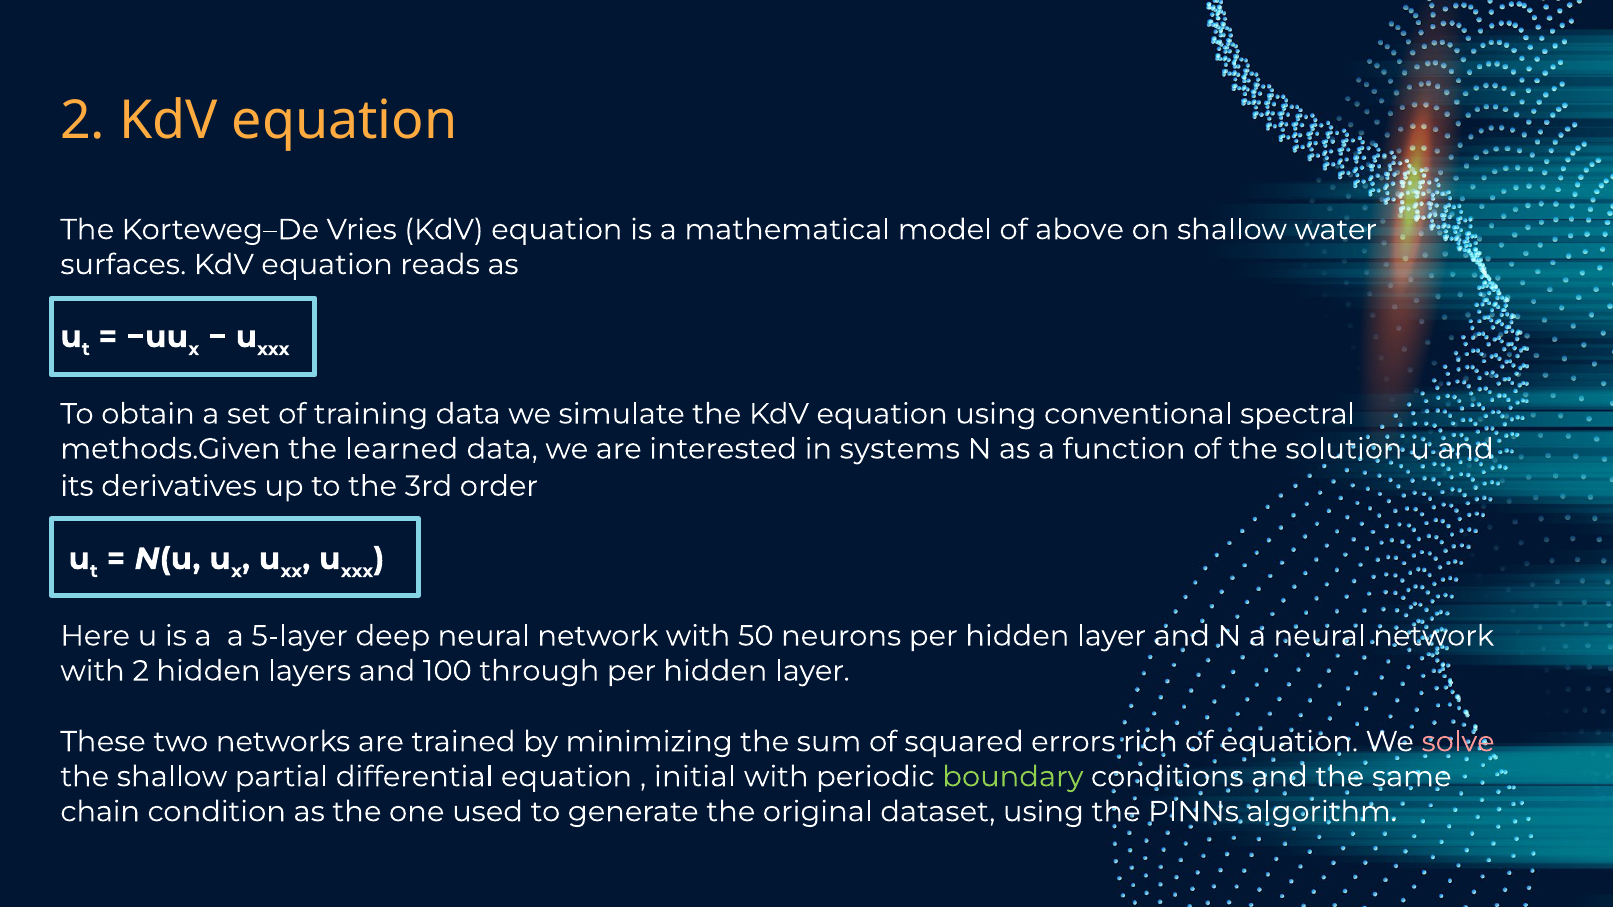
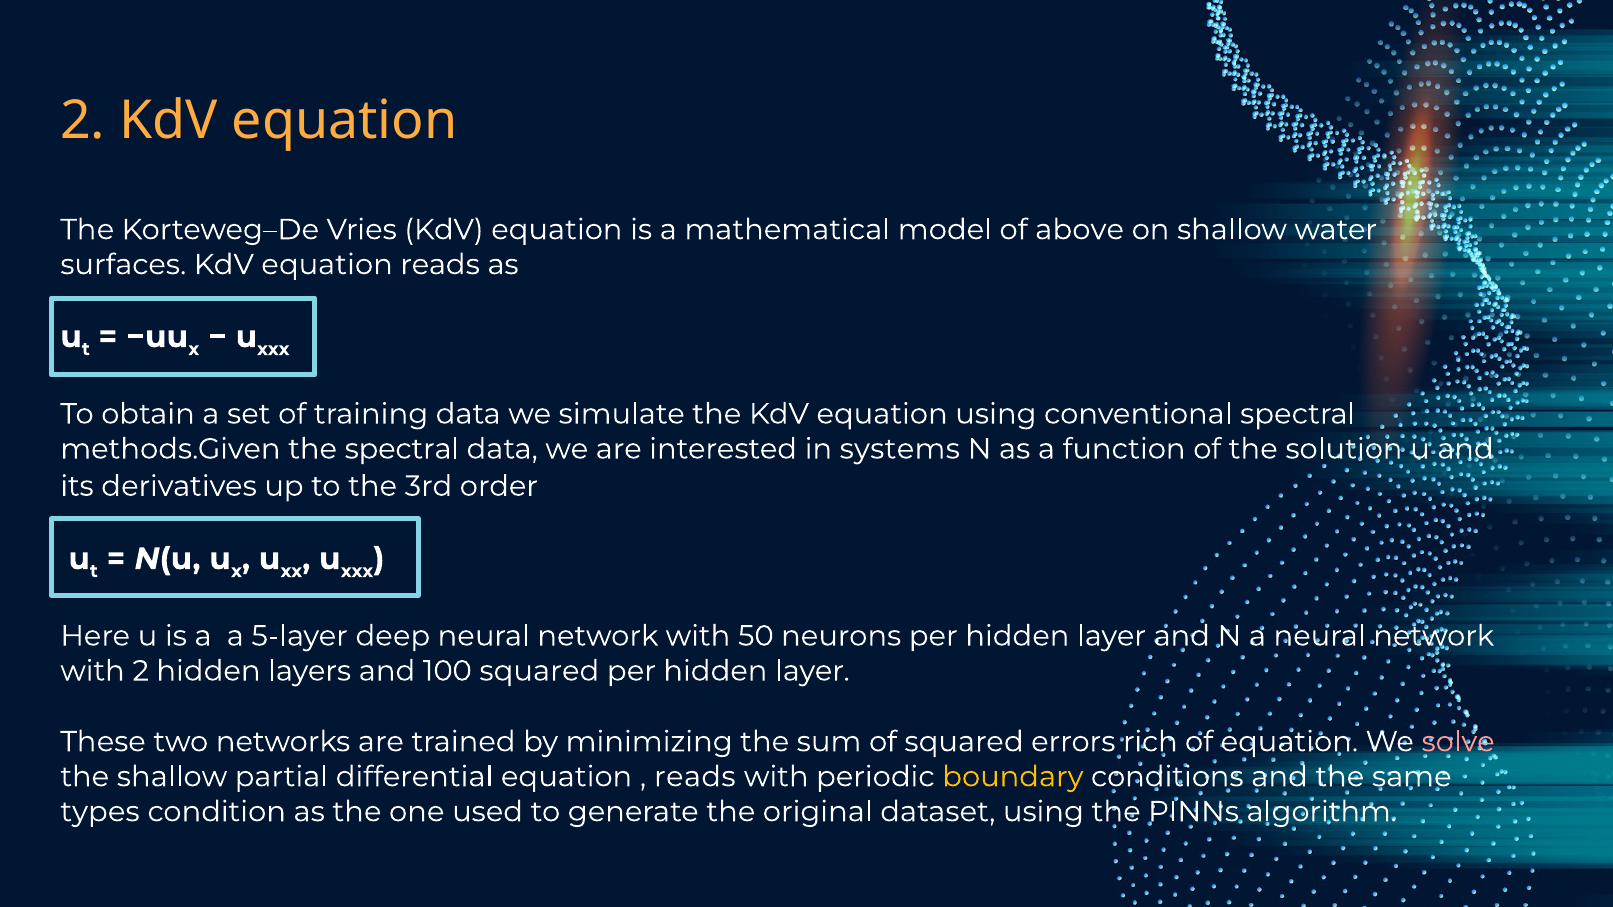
the learned: learned -> spectral (402, 449)
100 through: through -> squared (539, 671)
initial: initial -> reads (695, 777)
boundary colour: light green -> yellow (1013, 777)
chain: chain -> types (100, 812)
